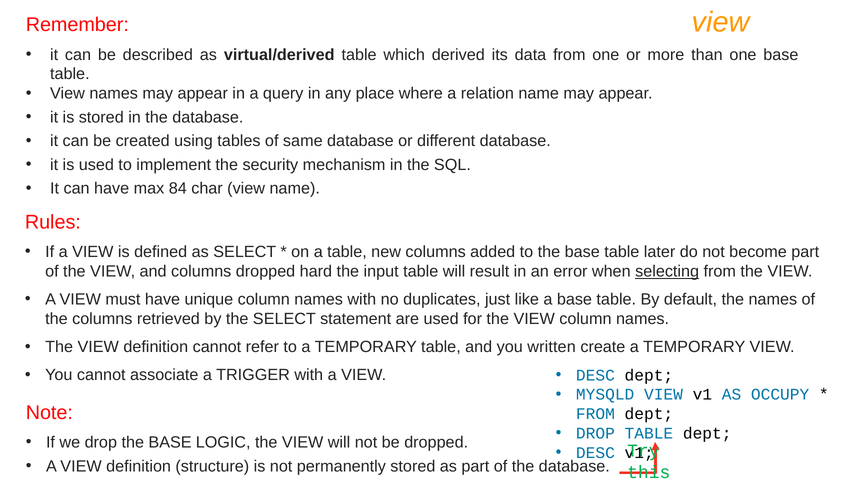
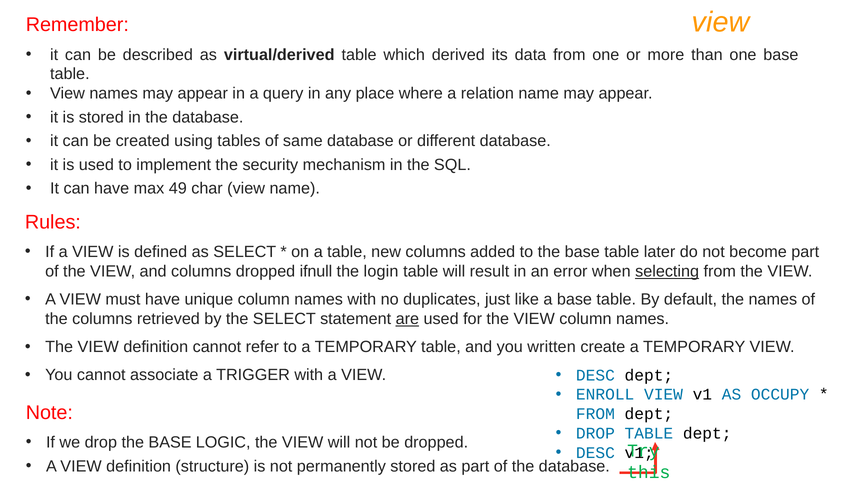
84: 84 -> 49 (178, 189)
hard: hard -> ifnull (316, 271)
input: input -> login (381, 271)
are underline: none -> present (407, 319)
MYSQLD: MYSQLD -> ENROLL (605, 395)
